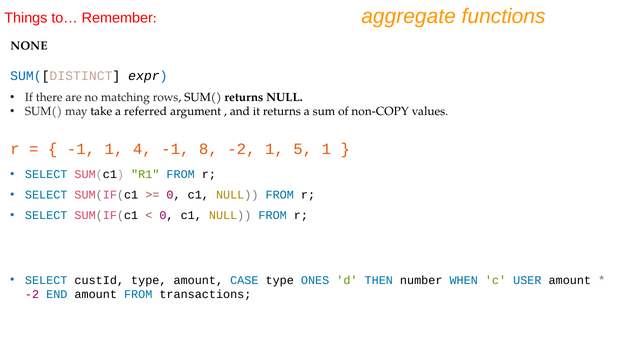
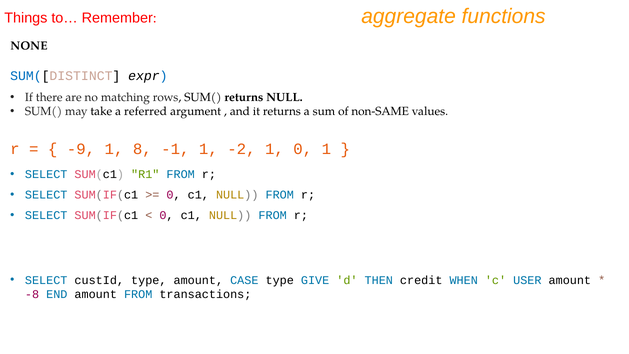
non-COPY: non-COPY -> non-SAME (380, 111)
-1: -1 -> -9 (81, 149)
4: 4 -> 8 (142, 149)
-1 8: 8 -> 1 (208, 149)
1 5: 5 -> 0 (303, 149)
ONES: ONES -> GIVE (315, 280)
number: number -> credit (421, 280)
-2: -2 -> -8 (32, 294)
